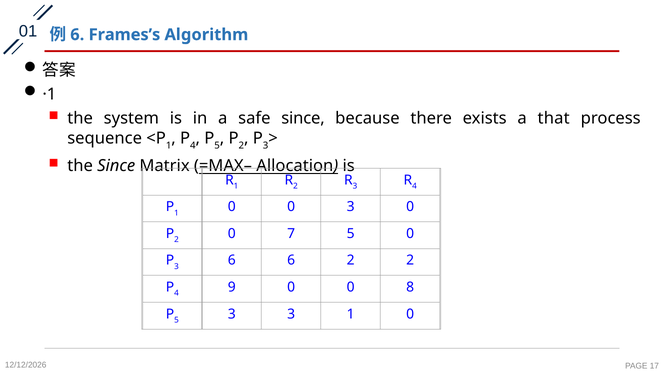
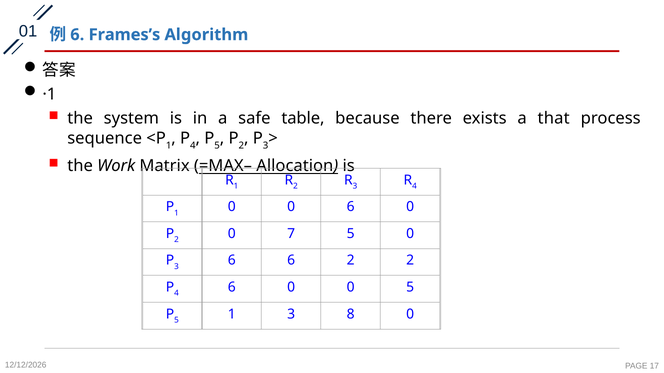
safe since: since -> table (303, 118)
the Since: Since -> Work (116, 166)
0 3: 3 -> 6 (351, 207)
9: 9 -> 6 (232, 288)
0 8: 8 -> 5 (410, 288)
5 3: 3 -> 1 (232, 314)
3 1: 1 -> 8 (351, 314)
